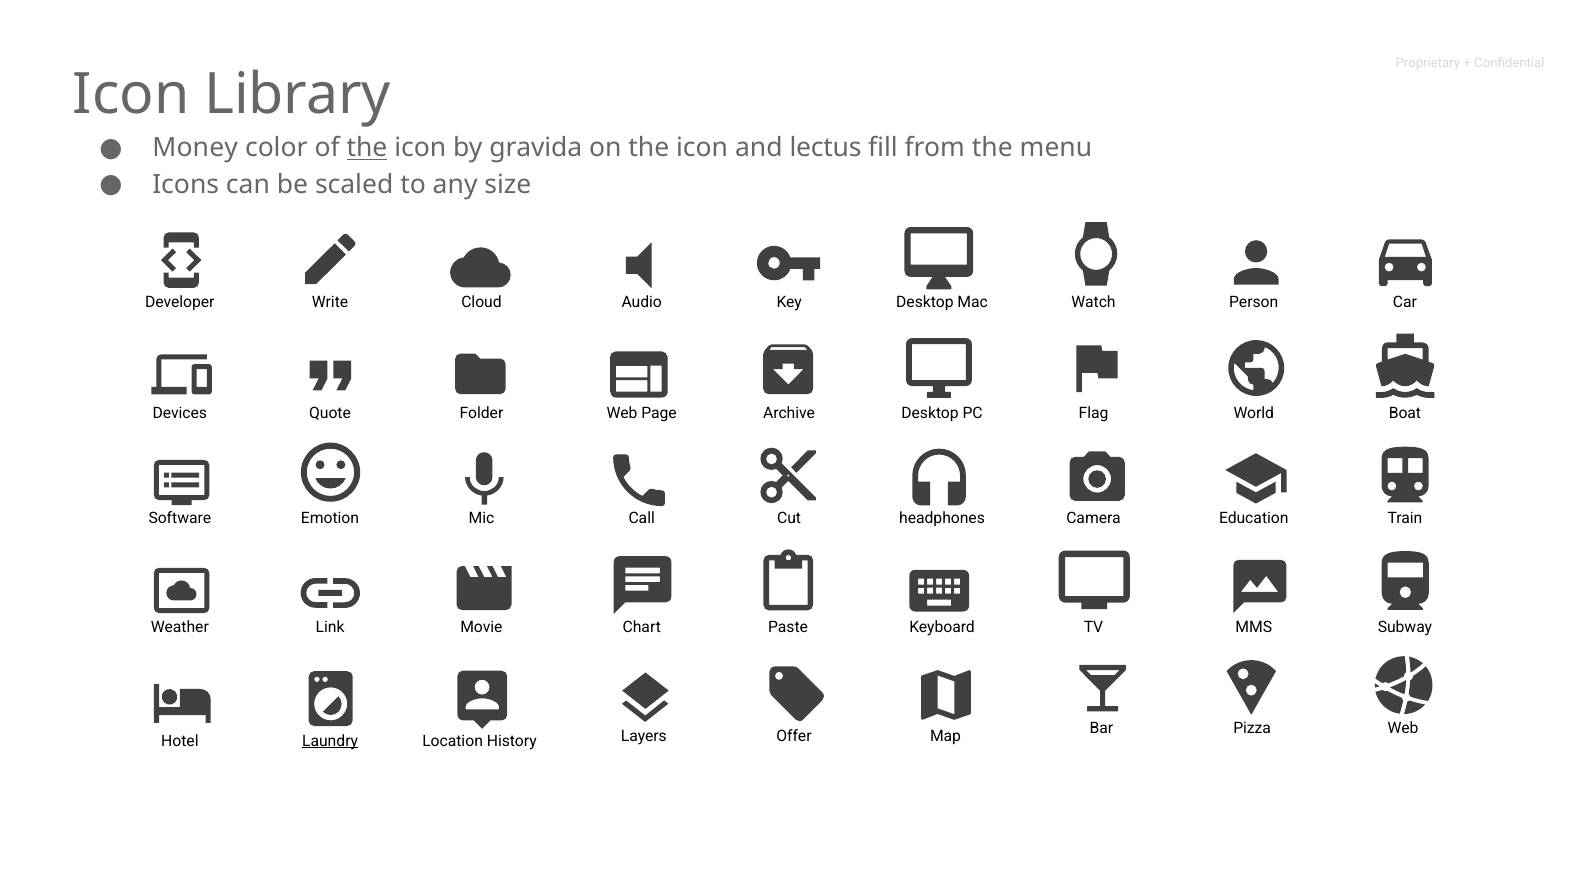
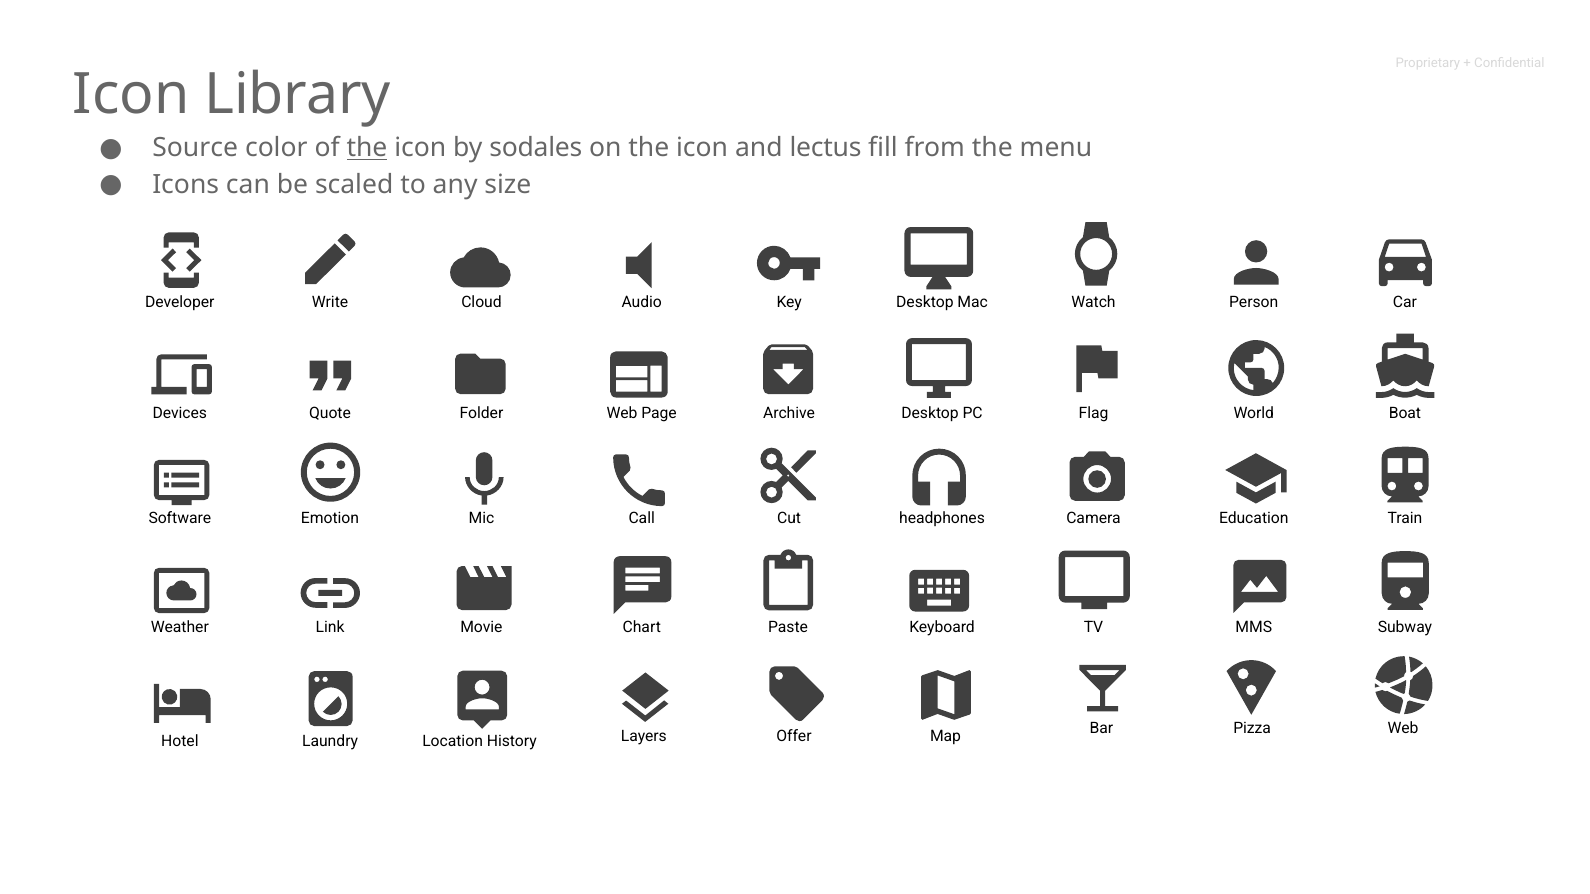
Money: Money -> Source (195, 148)
gravida: gravida -> sodales (536, 148)
Laundry underline: present -> none (330, 741)
